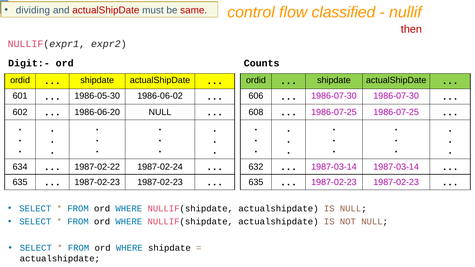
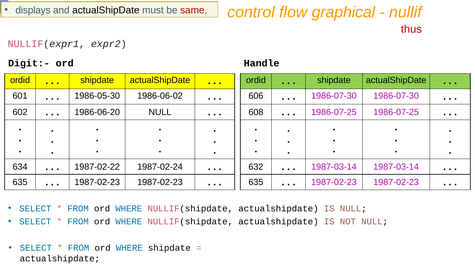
dividing: dividing -> displays (33, 10)
actualShipDate colour: red -> black (106, 10)
classified: classified -> graphical (343, 12)
then: then -> thus (411, 29)
Counts: Counts -> Handle (262, 63)
